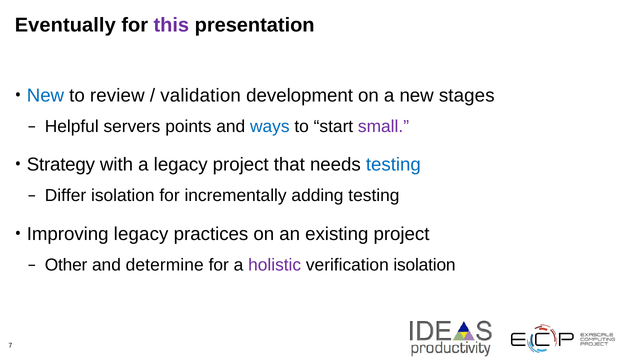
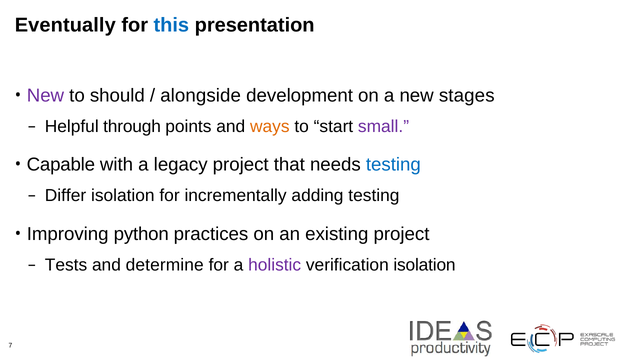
this colour: purple -> blue (171, 25)
New colour: blue -> purple (45, 96)
review: review -> should (117, 96)
validation: validation -> alongside (201, 96)
servers: servers -> through (132, 127)
ways colour: blue -> orange (270, 127)
Strategy: Strategy -> Capable (61, 165)
Improving legacy: legacy -> python (141, 234)
Other: Other -> Tests (66, 265)
